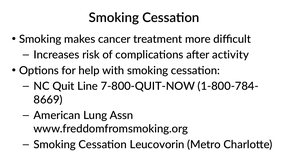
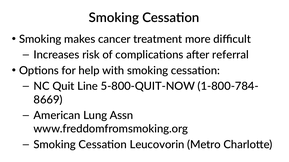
activity: activity -> referral (231, 55)
7-800-QUIT-NOW: 7-800-QUIT-NOW -> 5-800-QUIT-NOW (148, 87)
